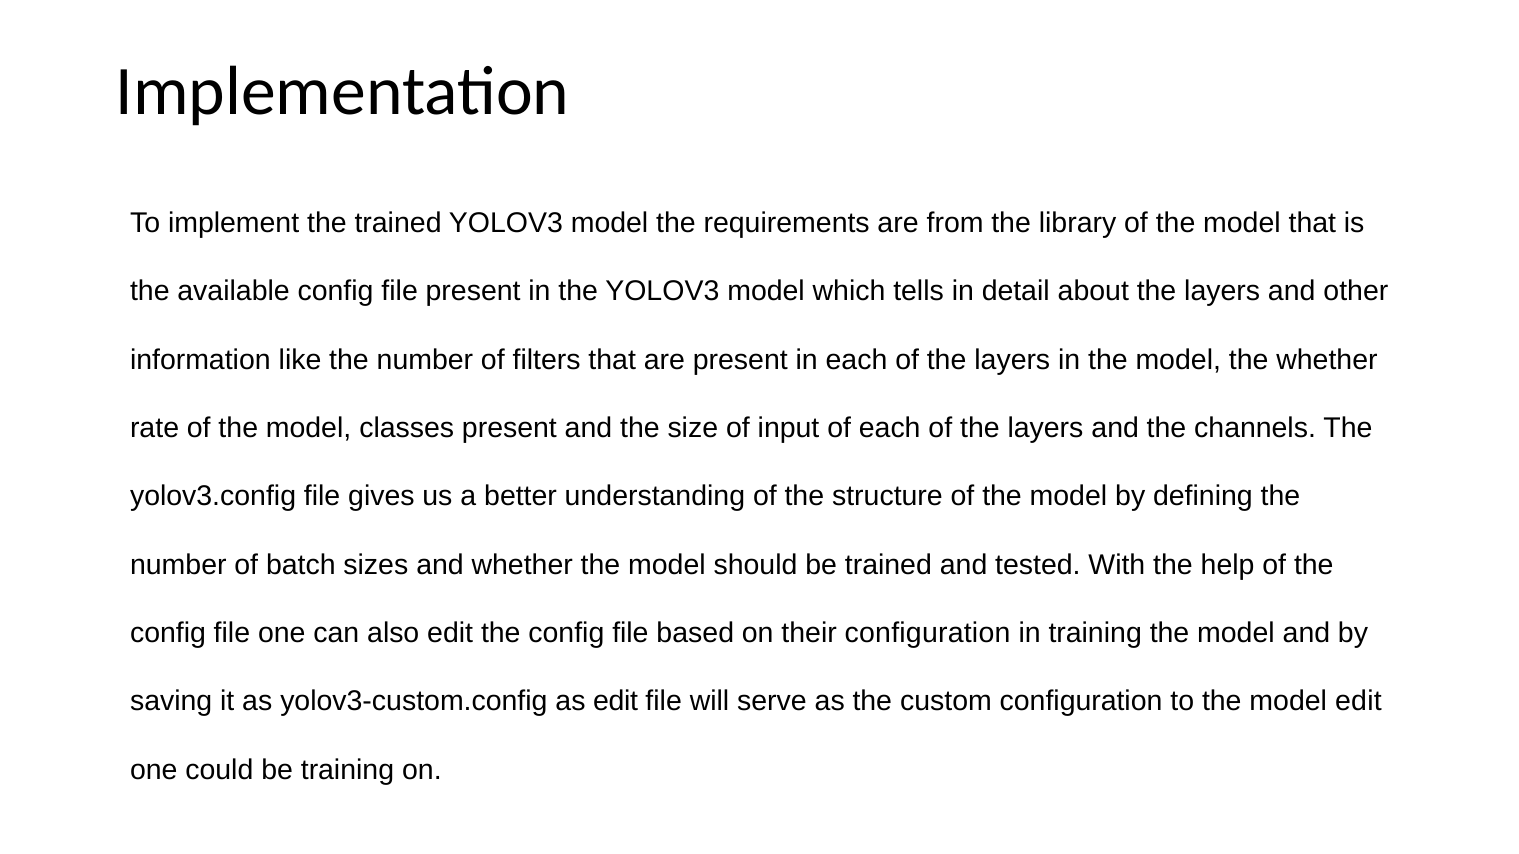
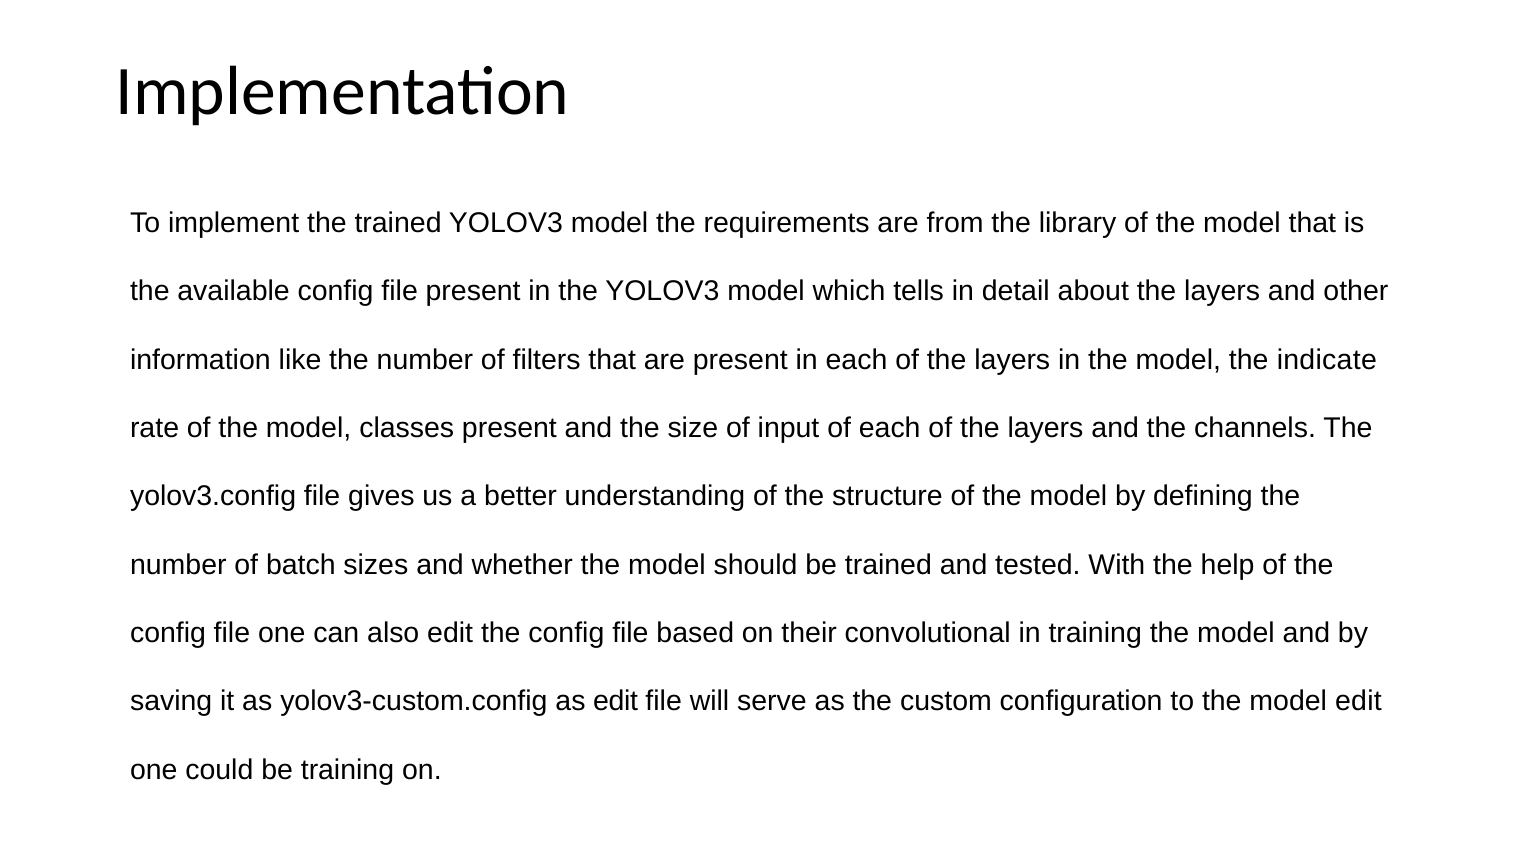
the whether: whether -> indicate (1327, 360)
their configuration: configuration -> convolutional (928, 634)
